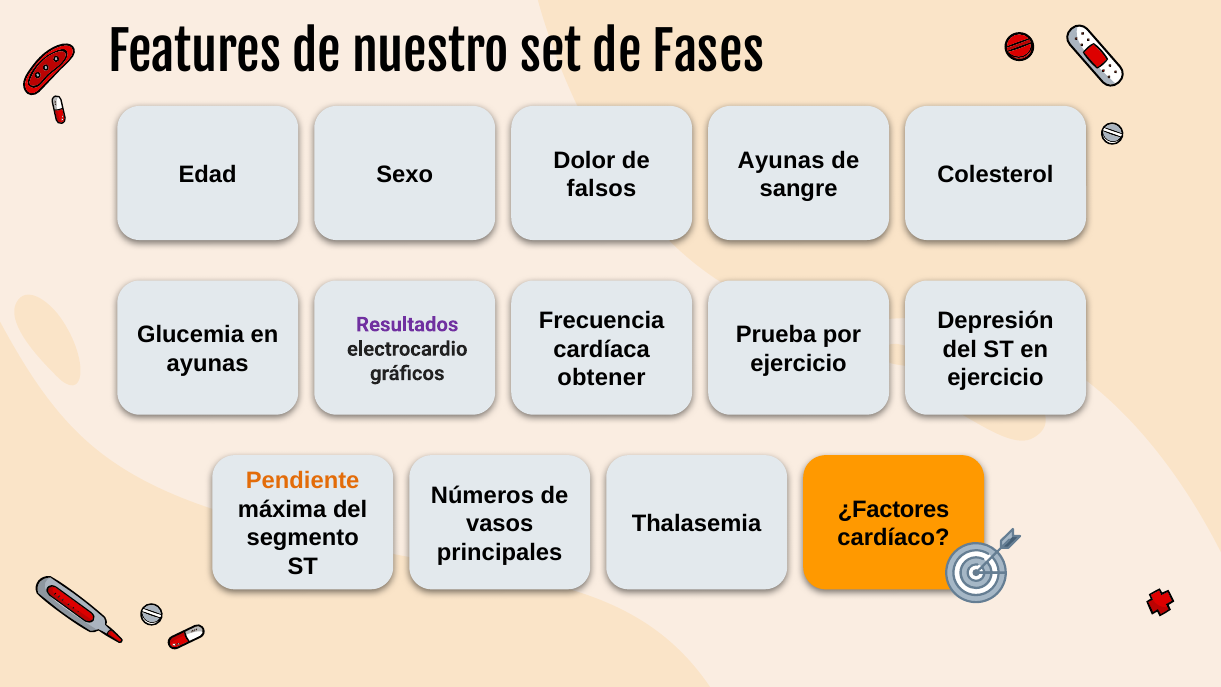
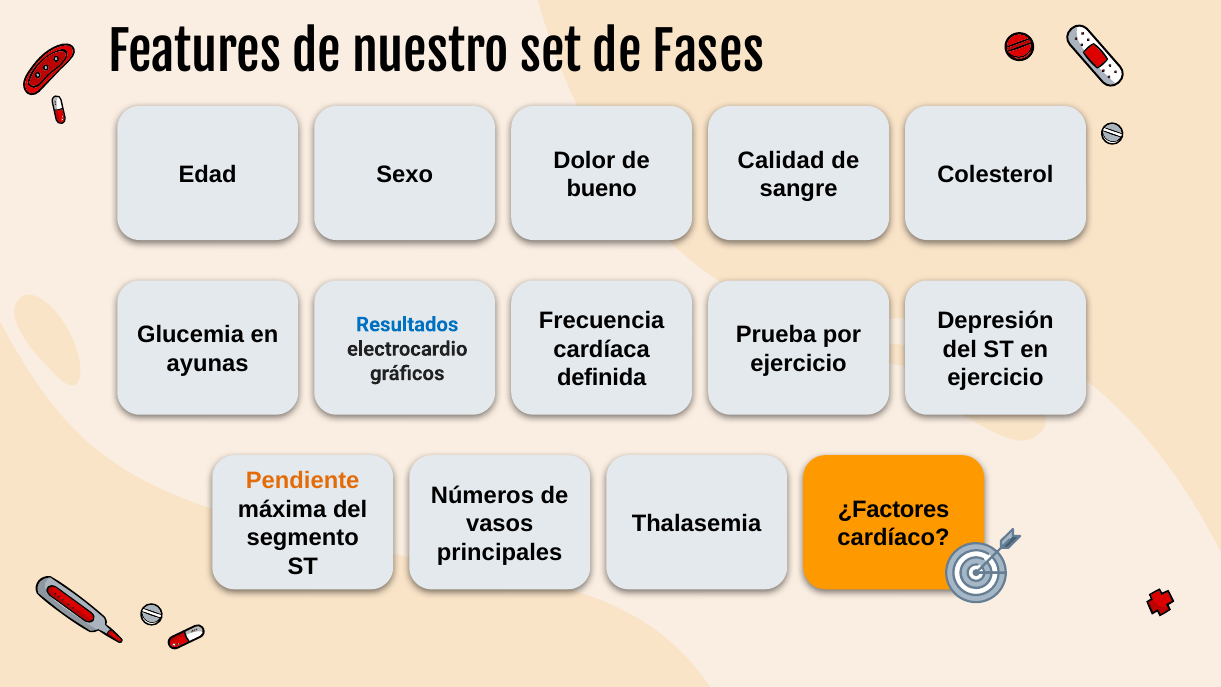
Ayunas: Ayunas -> Calidad (781, 160)
falsos: falsos -> bueno (602, 189)
Resultados colour: purple -> blue (407, 324)
obtener: obtener -> definida (602, 378)
